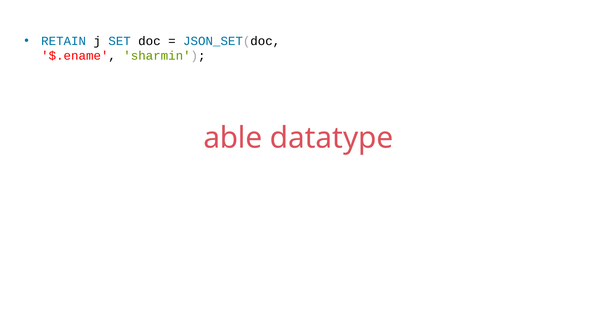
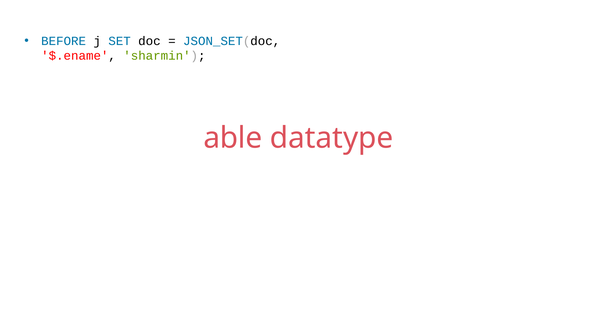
RETAIN: RETAIN -> BEFORE (64, 41)
